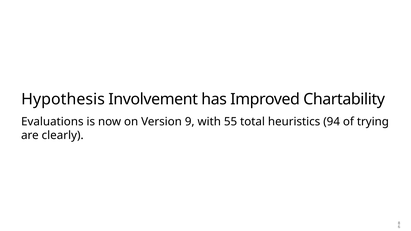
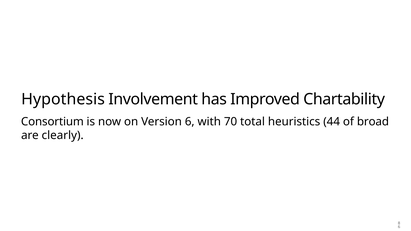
Evaluations: Evaluations -> Consortium (52, 122)
Version 9: 9 -> 6 (190, 122)
55: 55 -> 70 (231, 122)
94: 94 -> 44 (332, 122)
trying: trying -> broad (373, 122)
